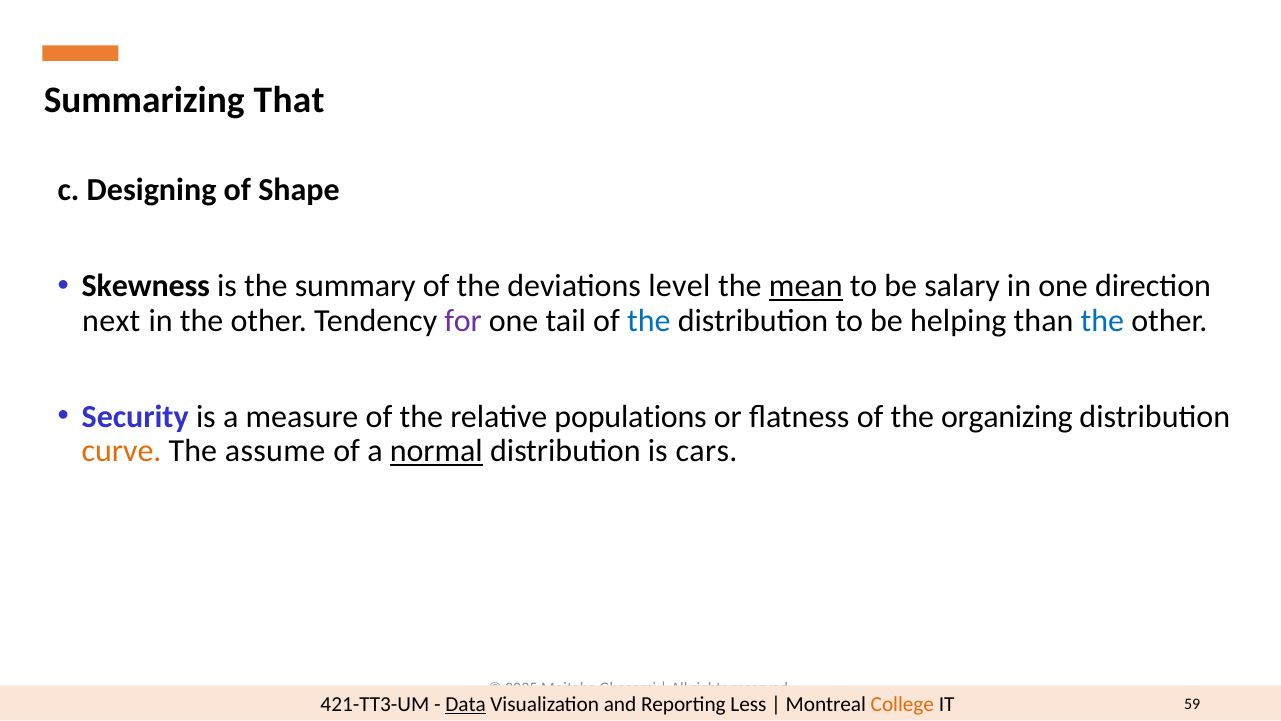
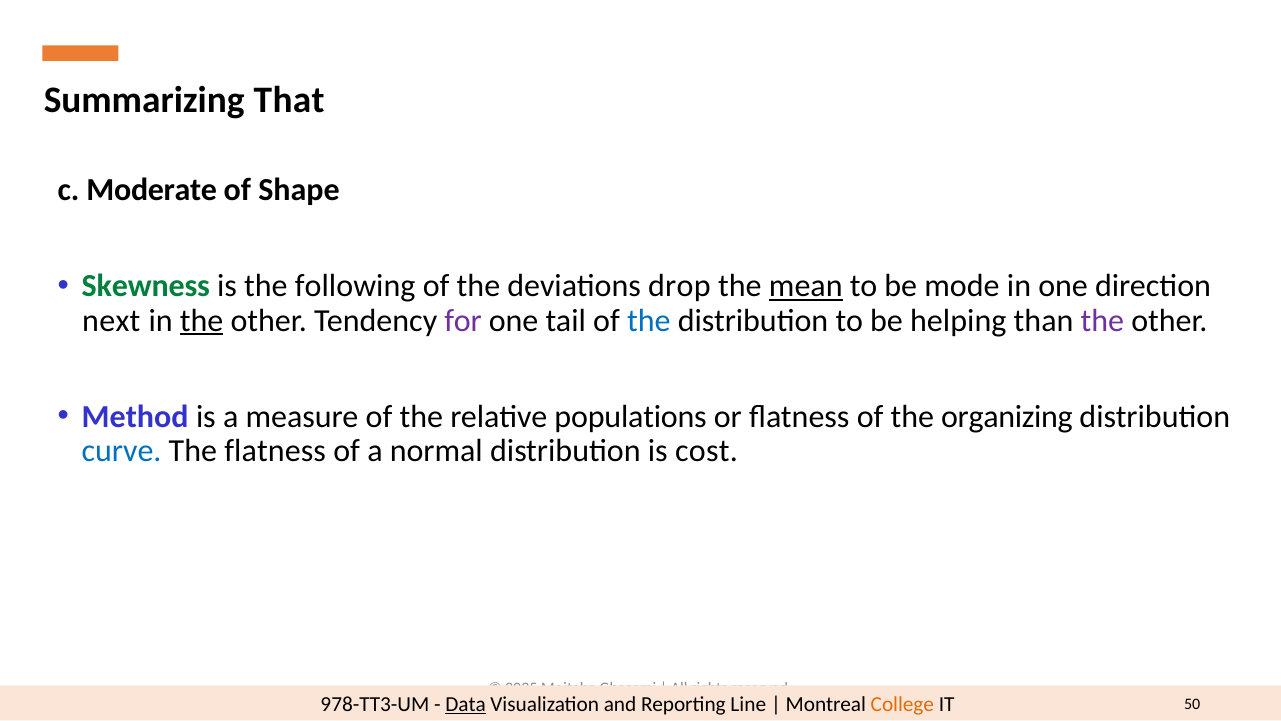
Designing: Designing -> Moderate (152, 190)
Skewness colour: black -> green (146, 286)
summary: summary -> following (355, 286)
level: level -> drop (679, 286)
salary: salary -> mode (962, 286)
the underline: none -> present (202, 320)
the colour: blue -> purple (1102, 320)
Security: Security -> Method (135, 416)
curve colour: orange -> blue (122, 451)
The assume: assume -> flatness (275, 451)
normal underline: present -> none (436, 451)
cars: cars -> cost (707, 451)
421-TT3-UM: 421-TT3-UM -> 978-TT3-UM (375, 704)
Less: Less -> Line (748, 704)
59: 59 -> 50 (1192, 704)
